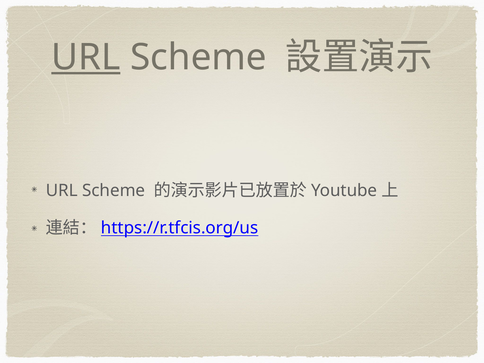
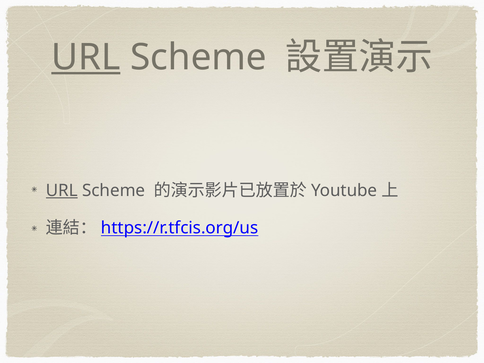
URL underline: none -> present (62, 190)
